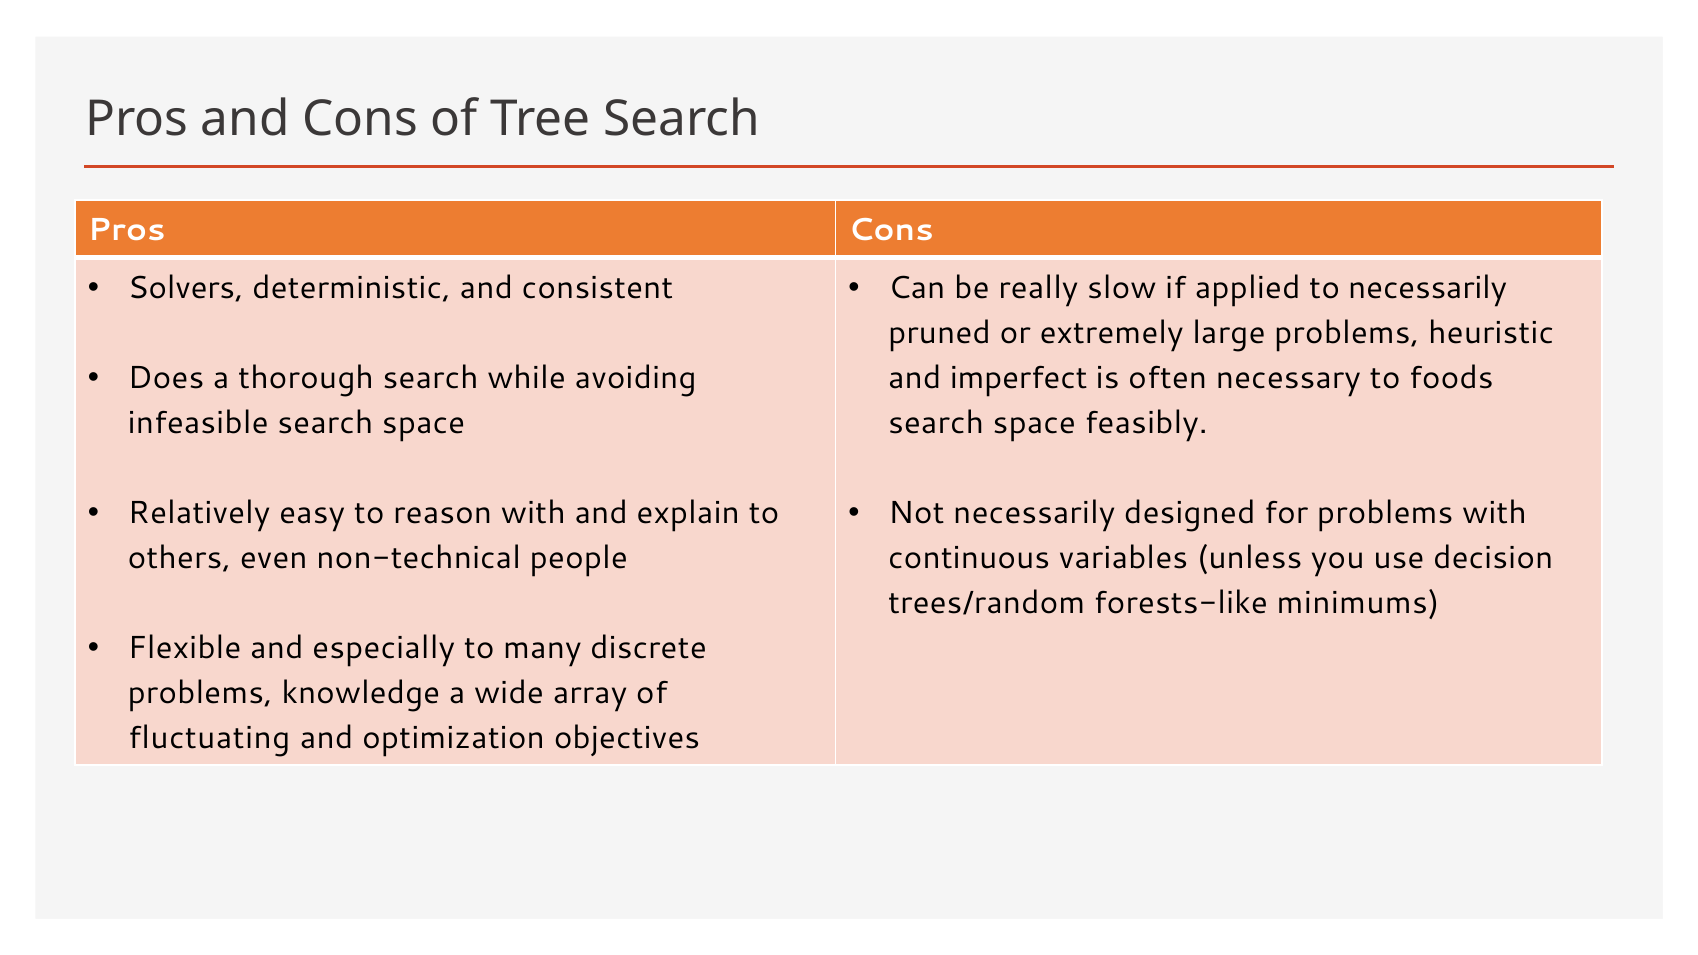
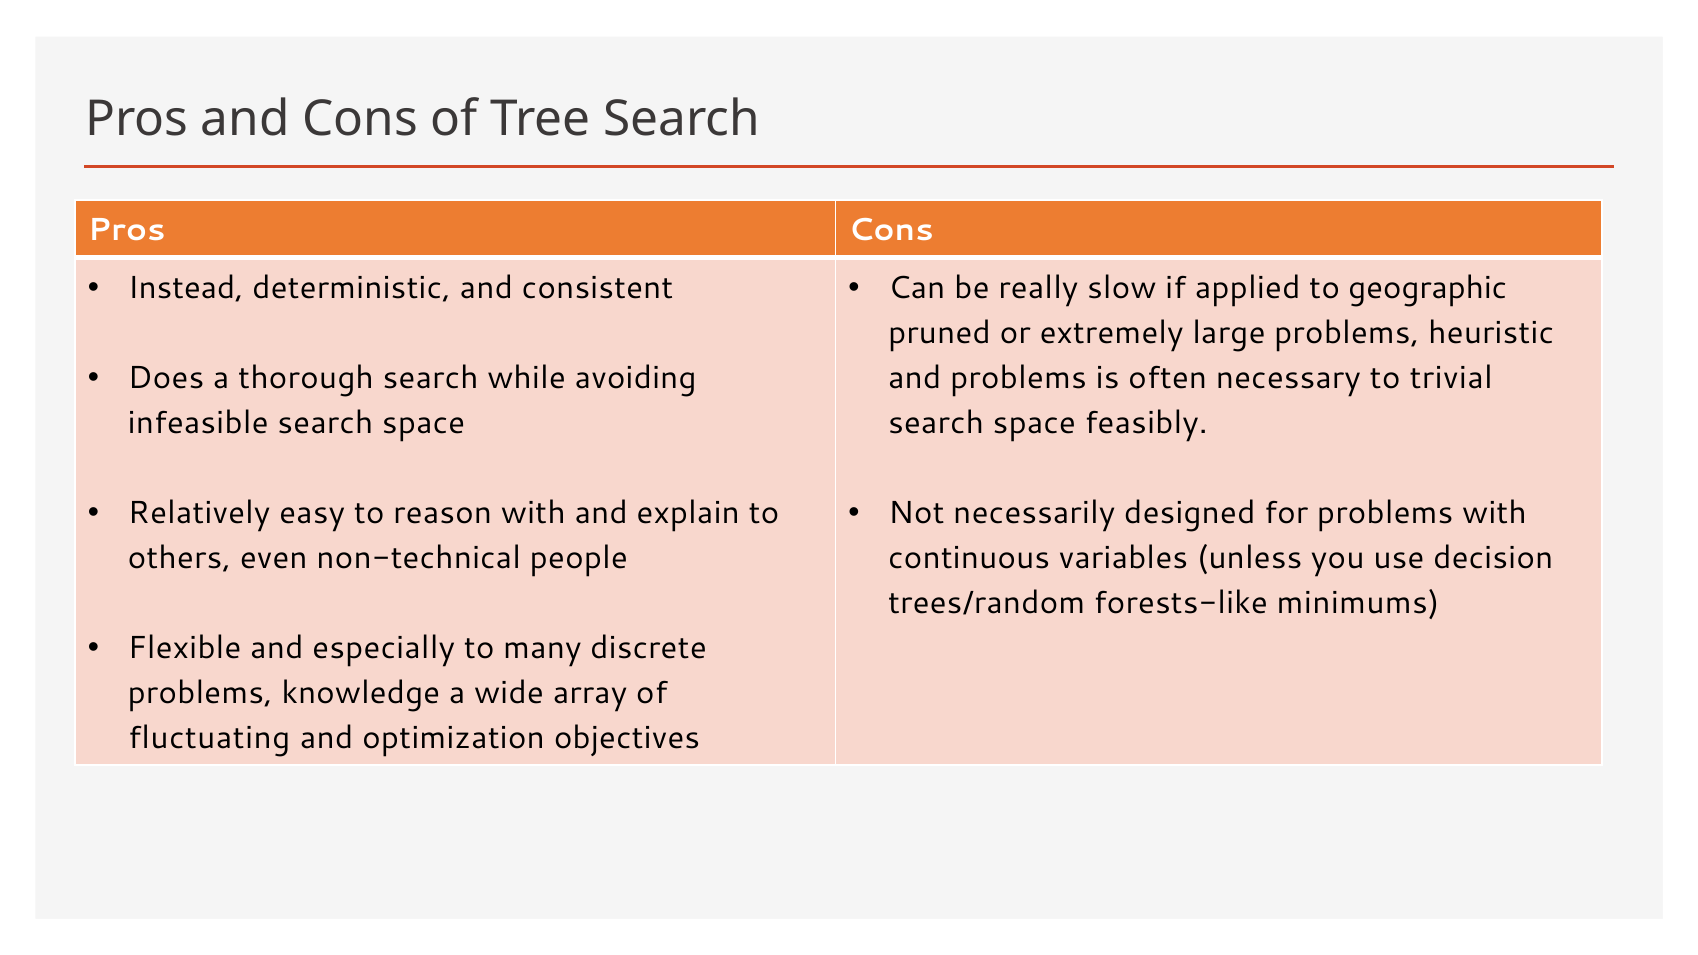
Solvers: Solvers -> Instead (186, 288)
to necessarily: necessarily -> geographic (1428, 288)
and imperfect: imperfect -> problems (1018, 378)
foods: foods -> trivial (1451, 378)
